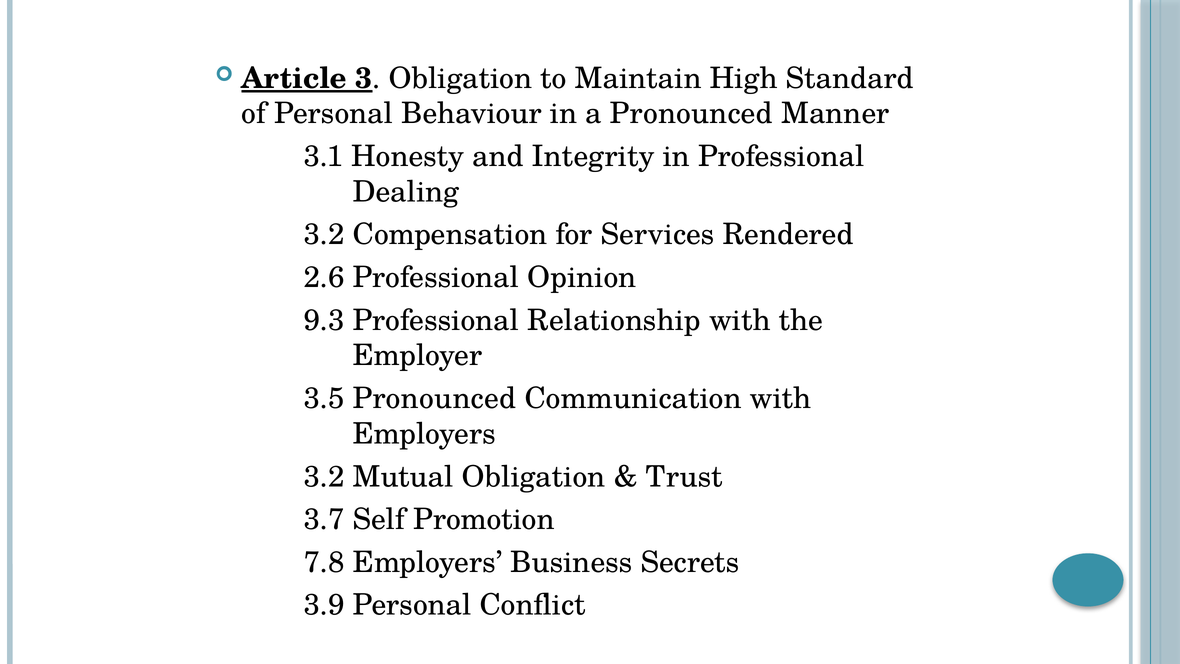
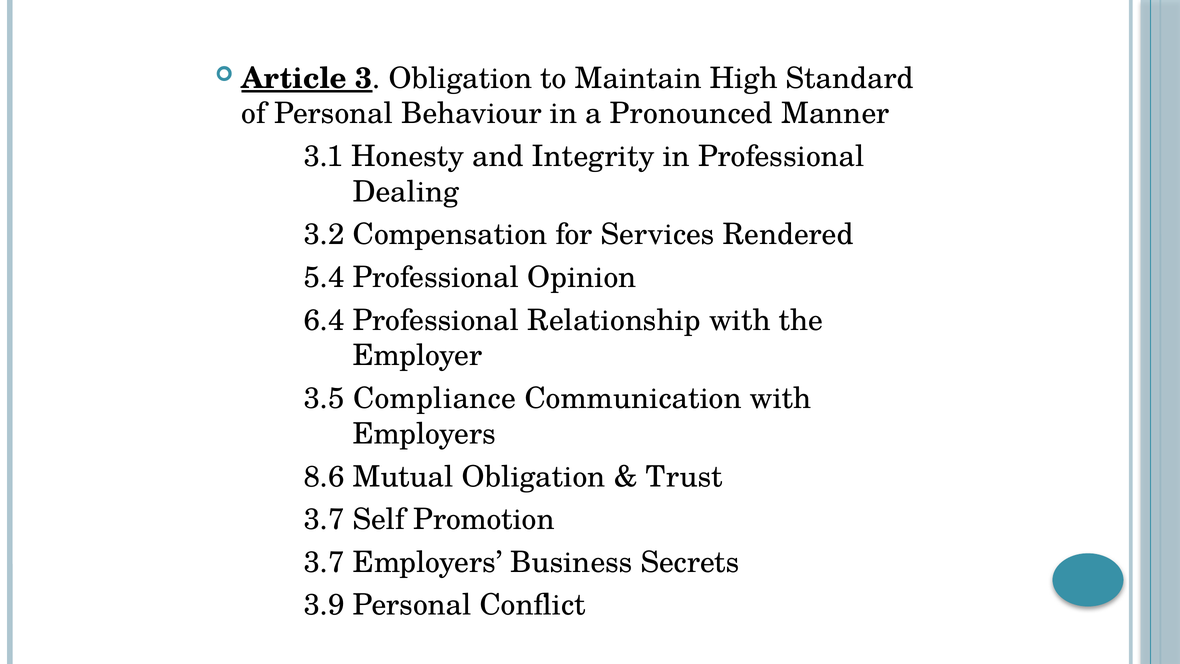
2.6: 2.6 -> 5.4 (324, 277)
9.3: 9.3 -> 6.4 (324, 320)
3.5 Pronounced: Pronounced -> Compliance (434, 398)
3.2: 3.2 -> 8.6 (324, 477)
7.8: 7.8 -> 3.7 (324, 562)
